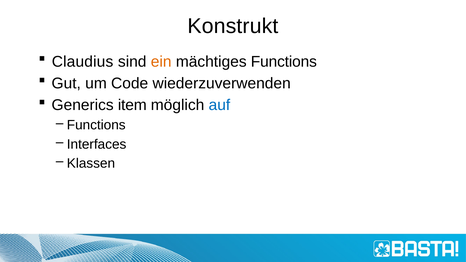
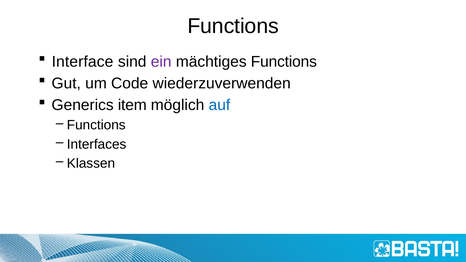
Konstrukt: Konstrukt -> Functions (233, 26)
Claudius: Claudius -> Interface (83, 62)
ein colour: orange -> purple (161, 62)
